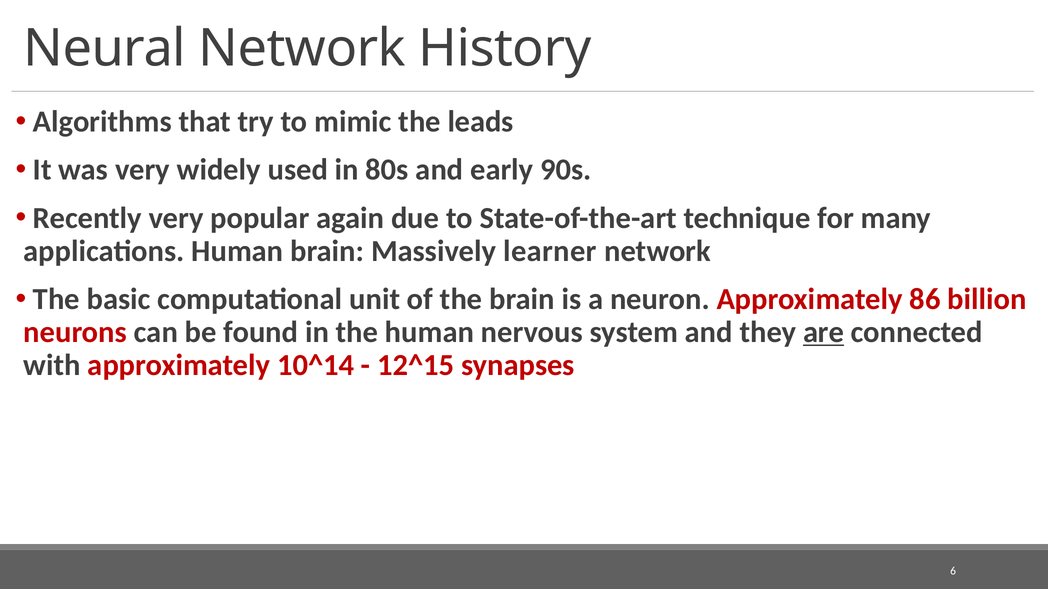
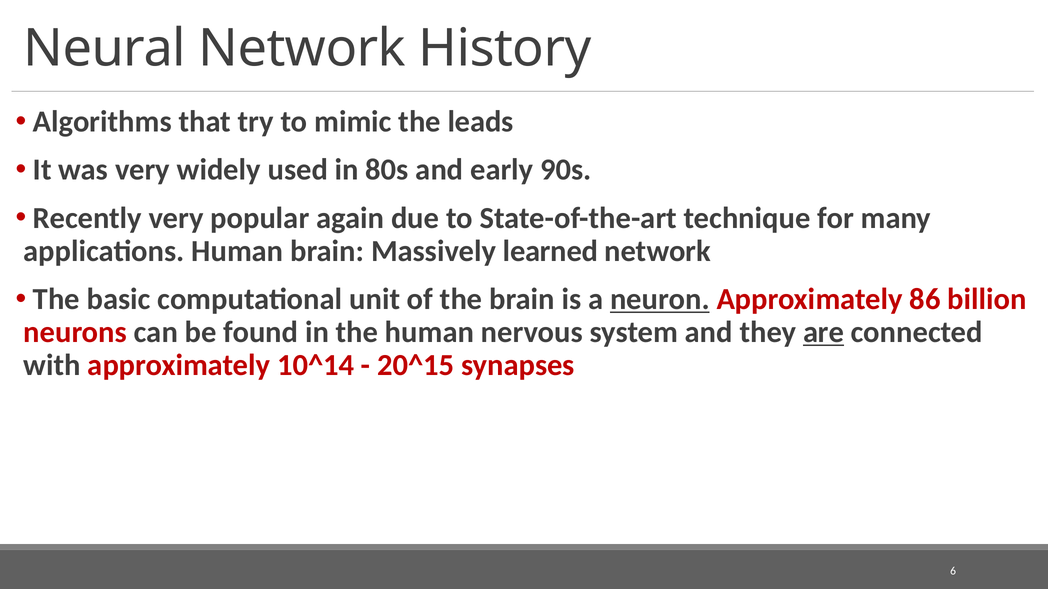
learner: learner -> learned (550, 251)
neuron underline: none -> present (660, 299)
12^15: 12^15 -> 20^15 (416, 365)
